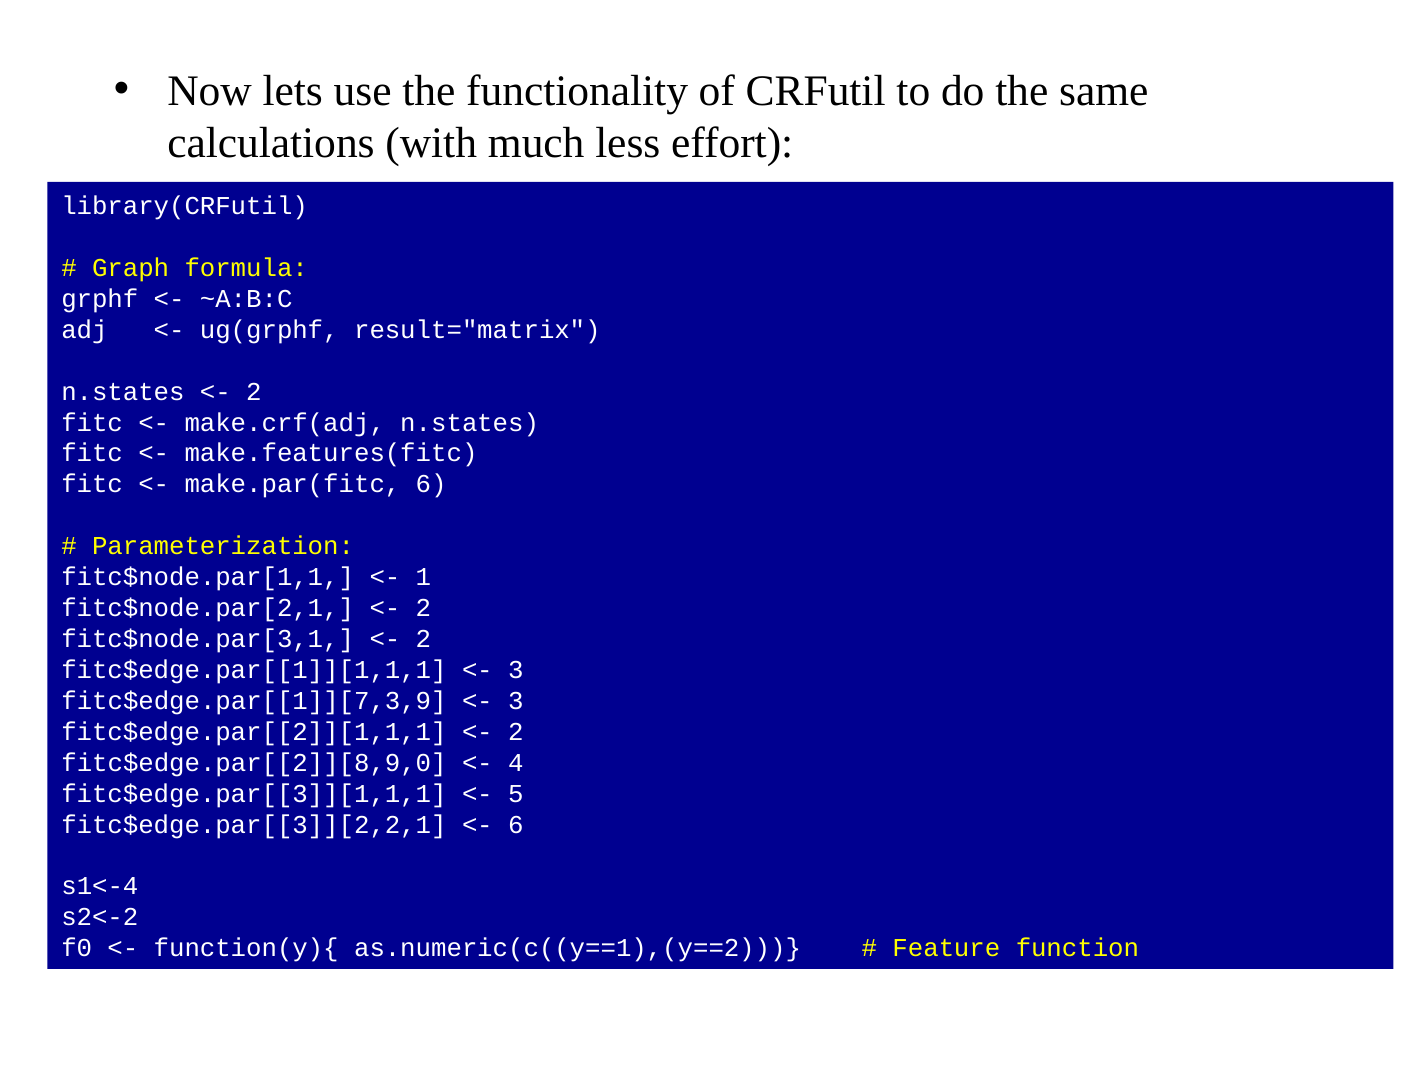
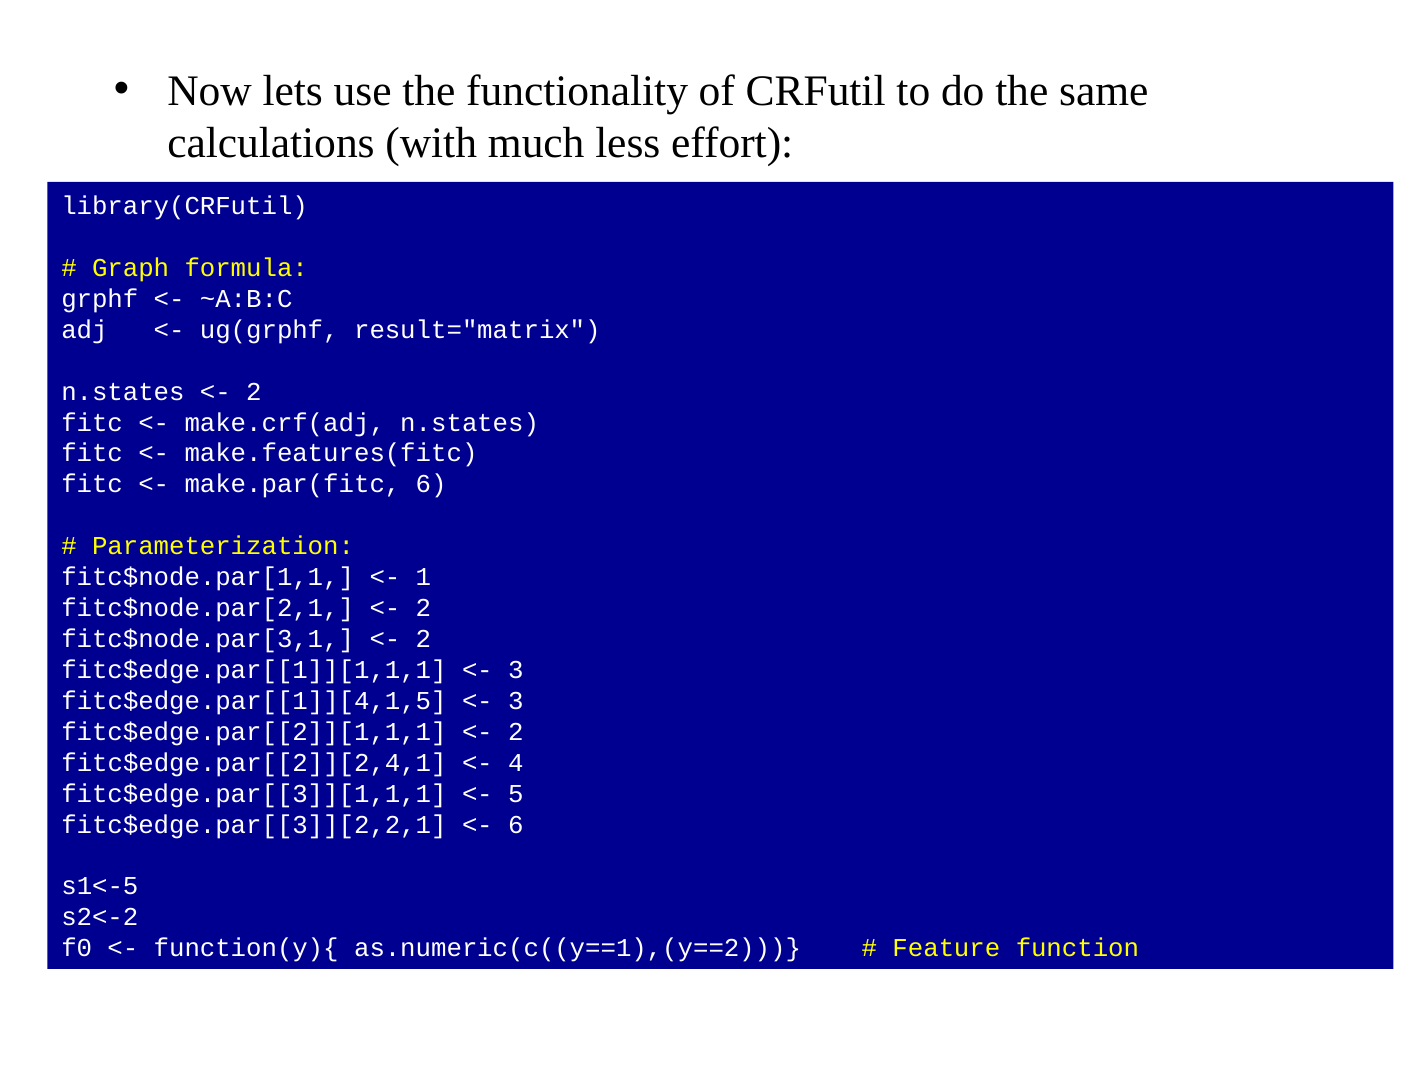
fitc$edge.par[[1]][7,3,9: fitc$edge.par[[1]][7,3,9 -> fitc$edge.par[[1]][4,1,5 (254, 701)
fitc$edge.par[[2]][8,9,0: fitc$edge.par[[2]][8,9,0 -> fitc$edge.par[[2]][2,4,1 (254, 763)
s1<-4: s1<-4 -> s1<-5 (100, 886)
